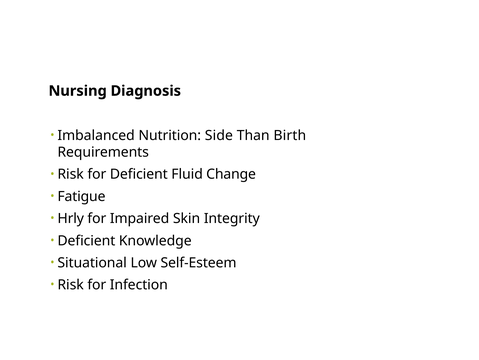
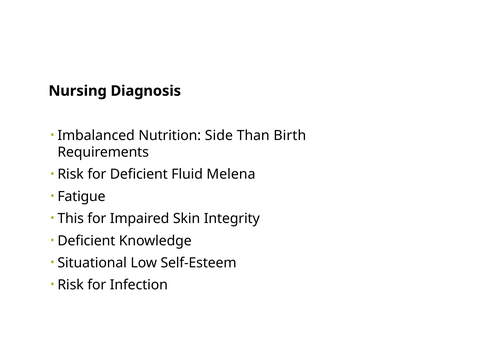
Change: Change -> Melena (231, 174)
Hrly: Hrly -> This (71, 218)
